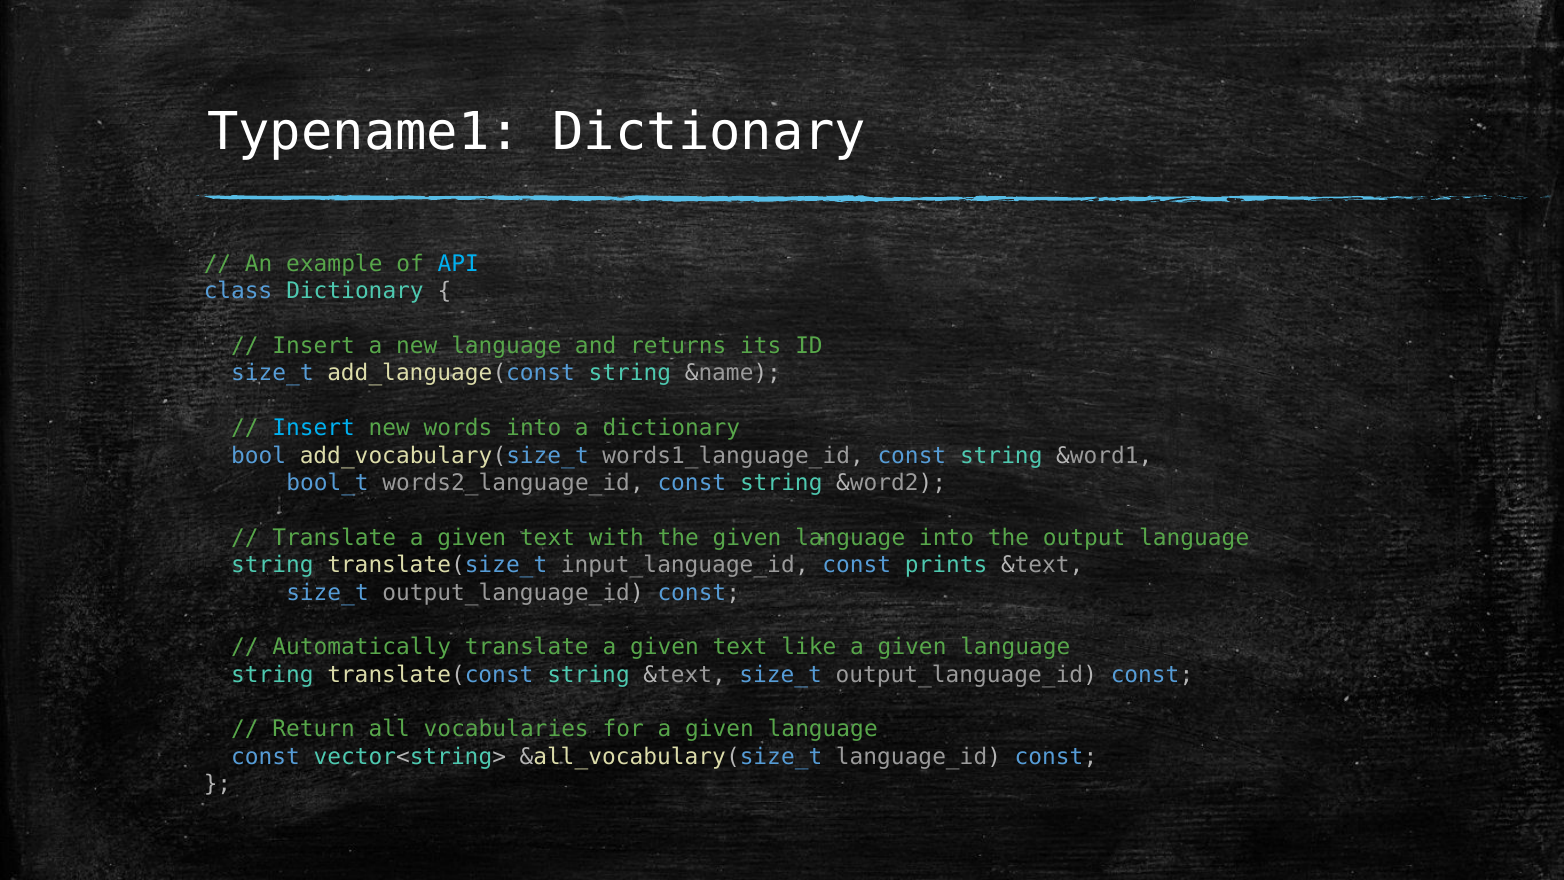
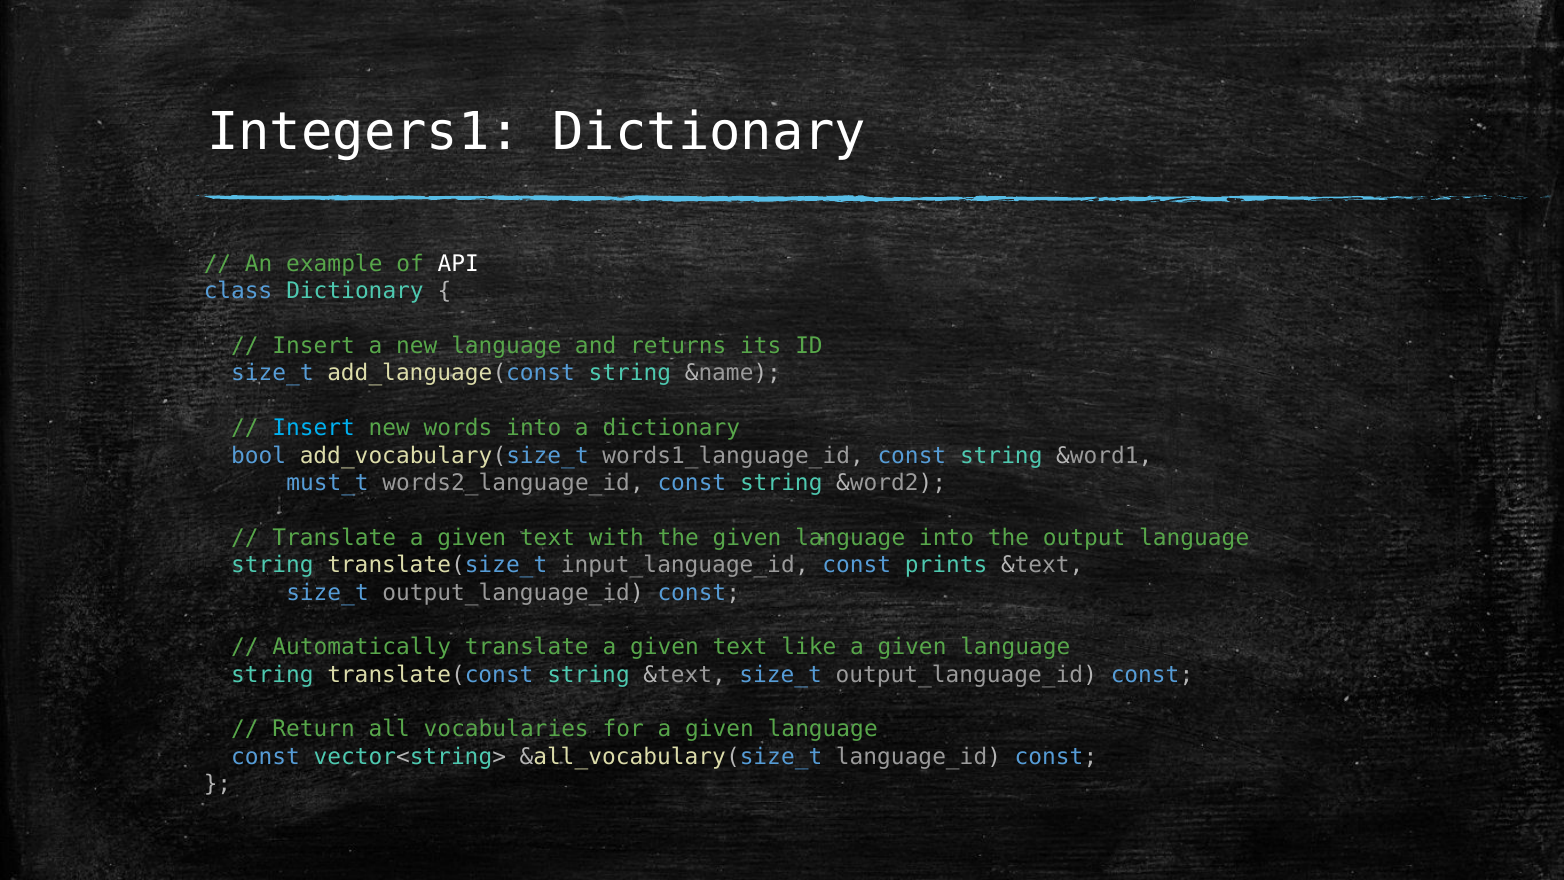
Typename1: Typename1 -> Integers1 (364, 132)
API colour: light blue -> white (458, 264)
bool_t: bool_t -> must_t (327, 483)
